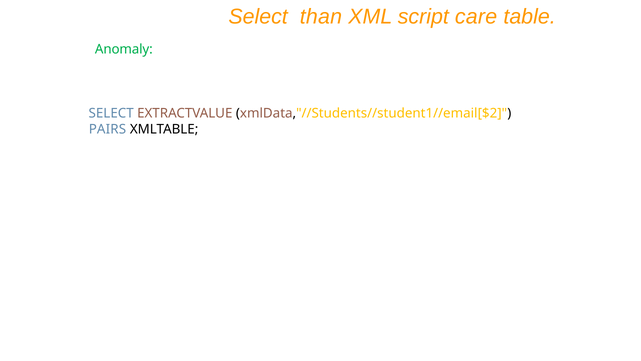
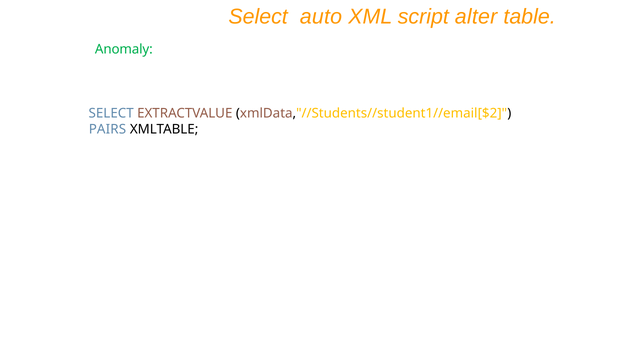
than: than -> auto (321, 17)
care: care -> alter (476, 17)
